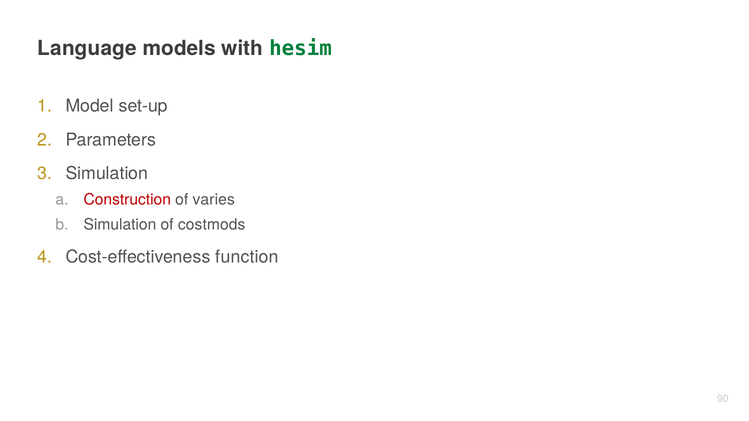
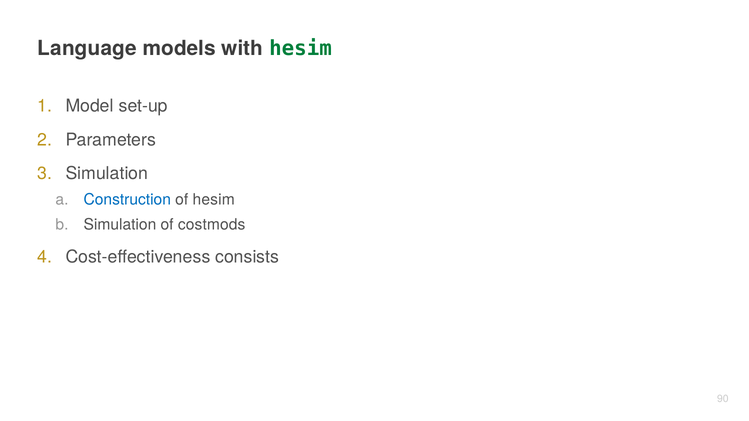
Construction colour: red -> blue (127, 200)
of varies: varies -> hesim (214, 200)
function: function -> consists (247, 257)
